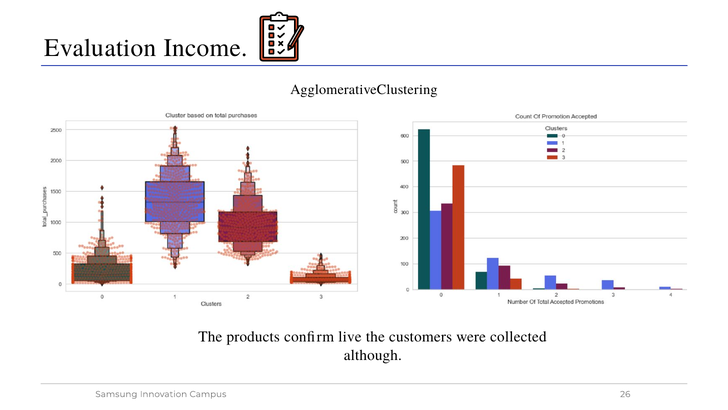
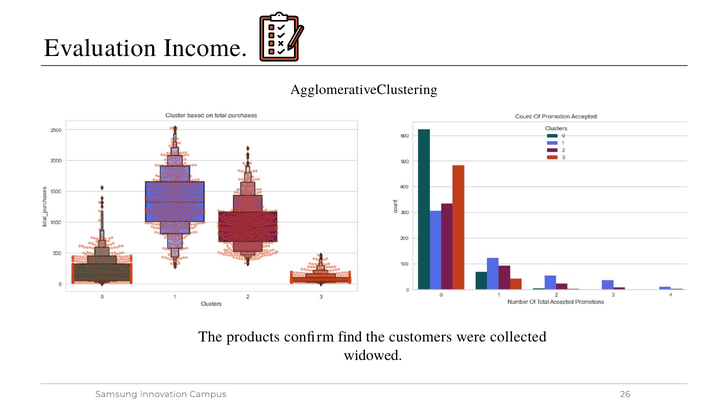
live: live -> find (350, 336)
although: although -> widowed (373, 355)
